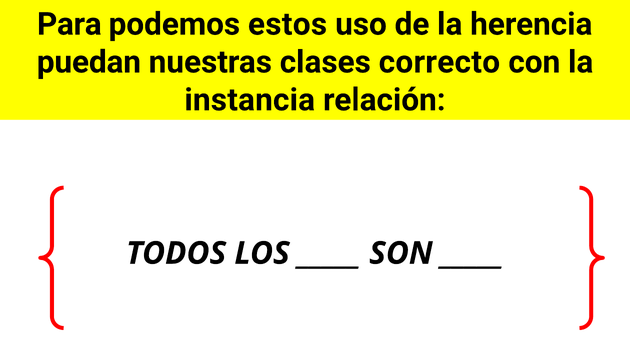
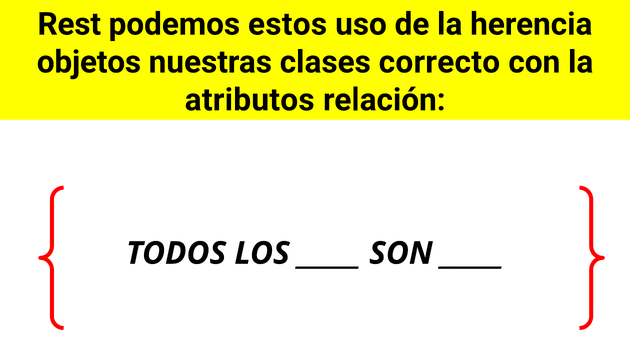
Para: Para -> Rest (69, 24)
puedan: puedan -> objetos (89, 62)
instancia: instancia -> atributos (250, 100)
